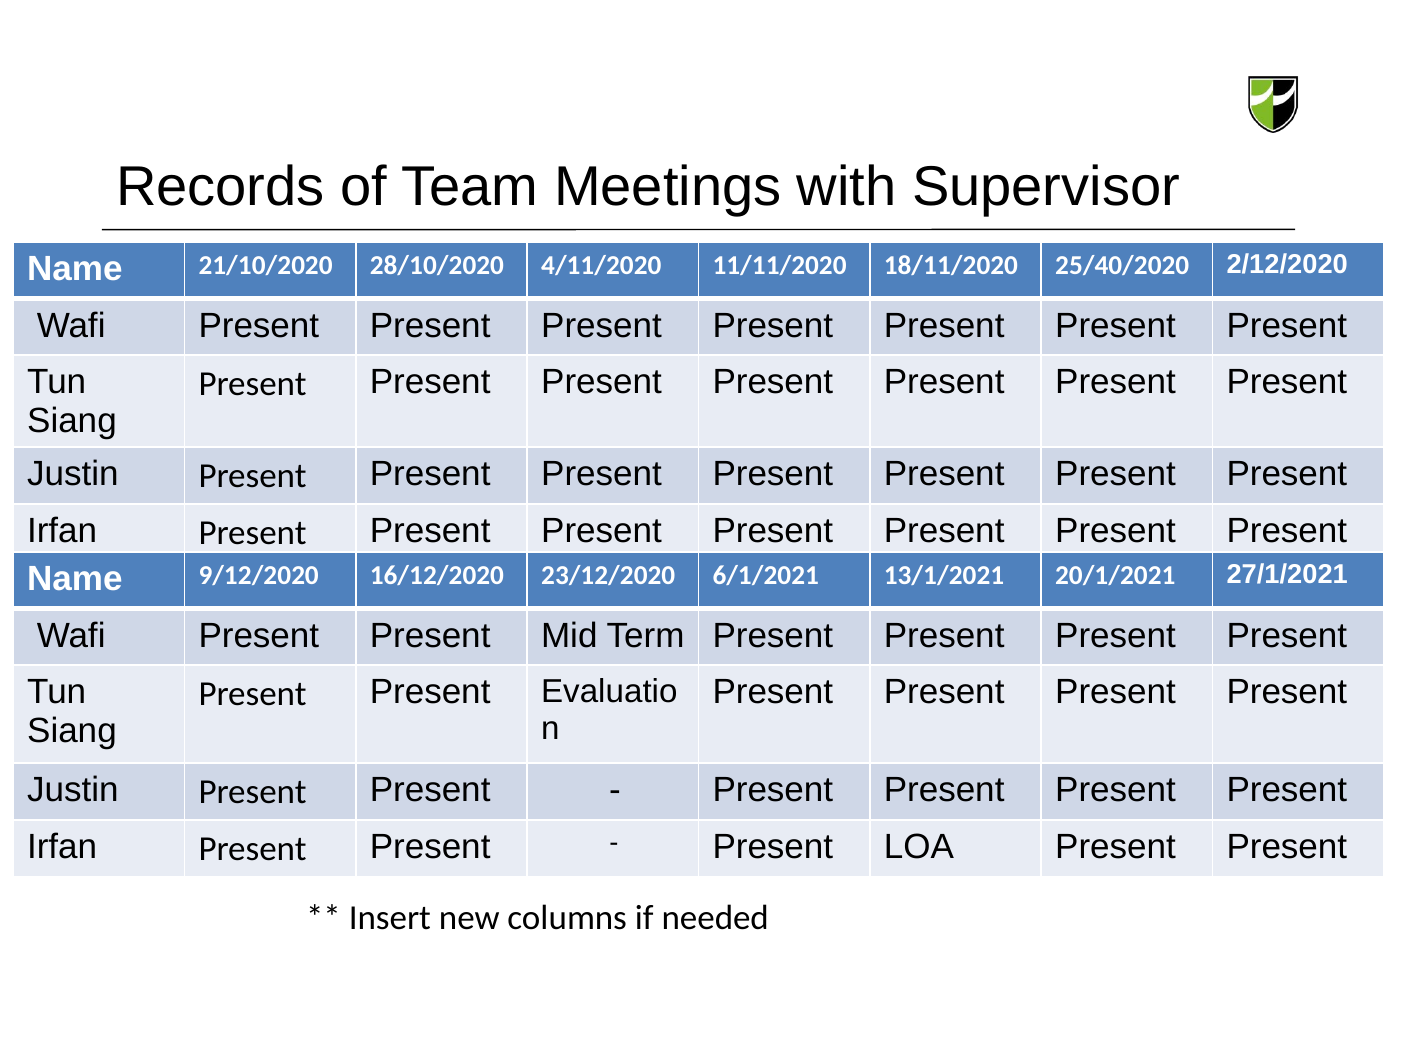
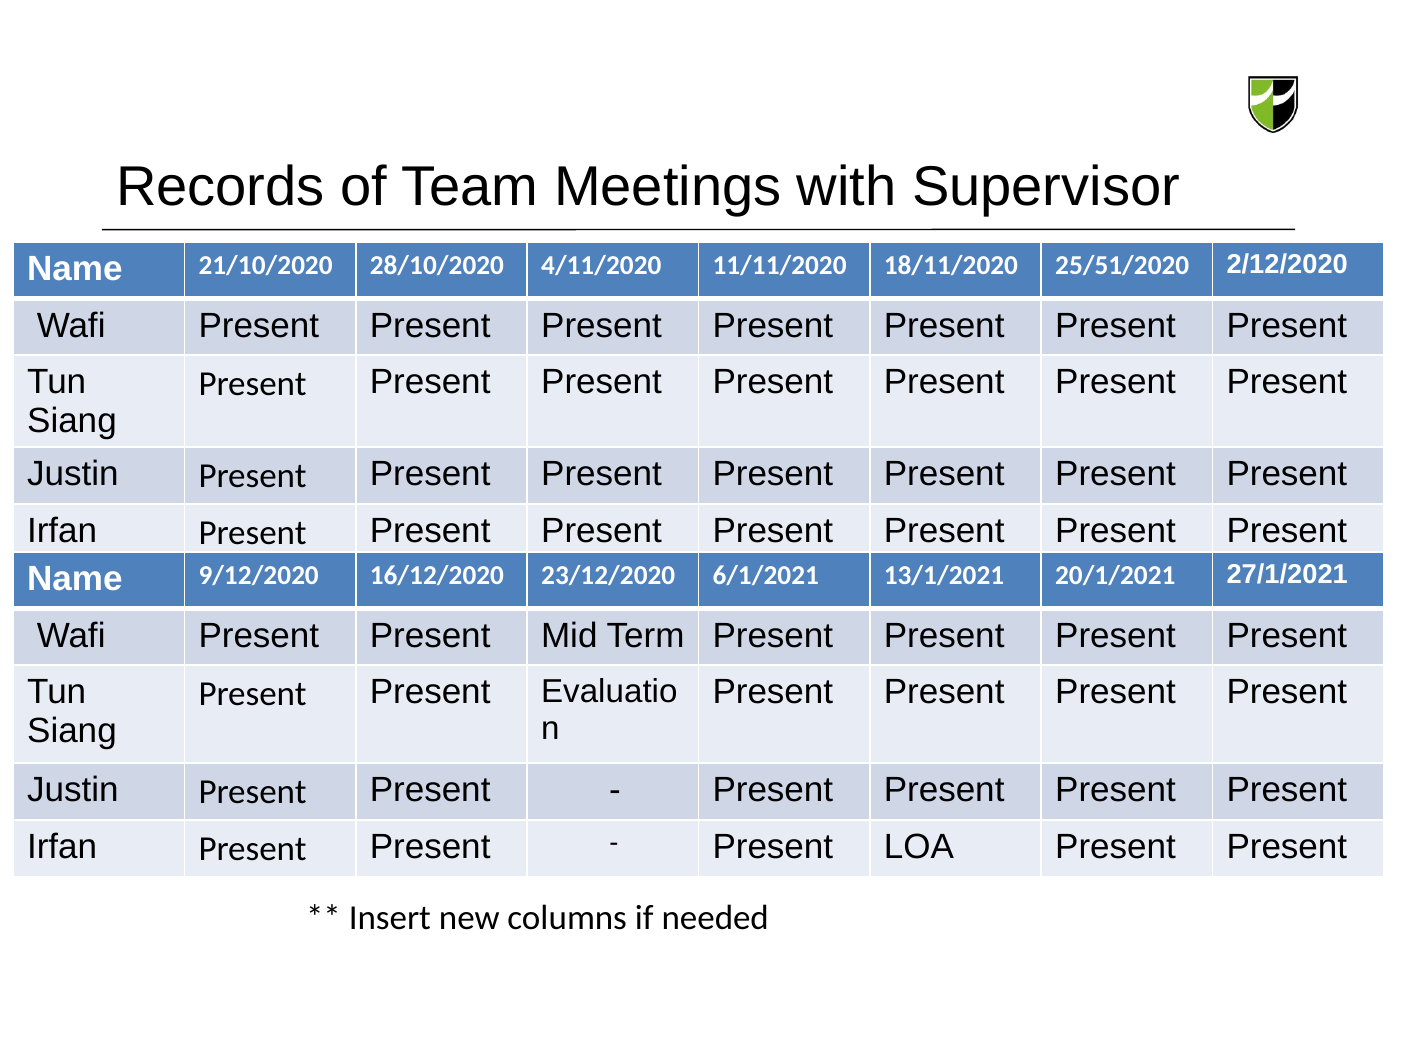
25/40/2020: 25/40/2020 -> 25/51/2020 (1122, 266)
